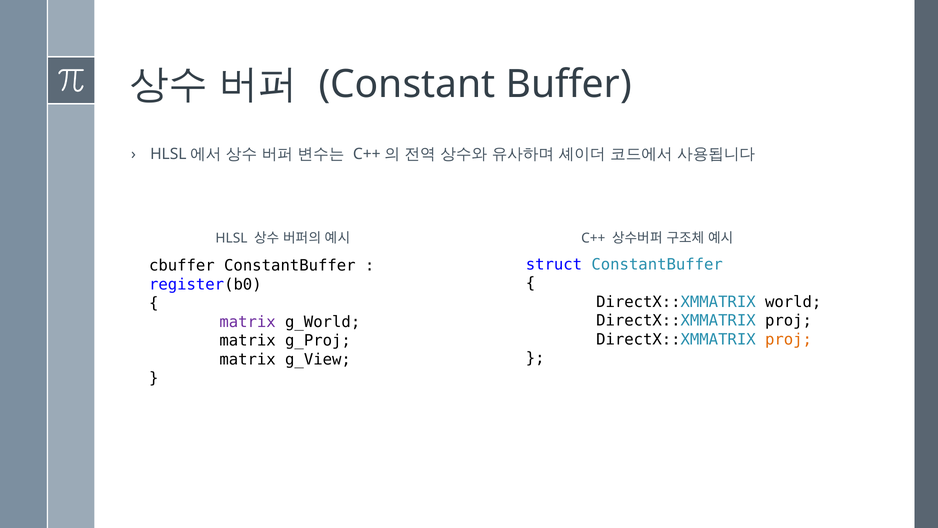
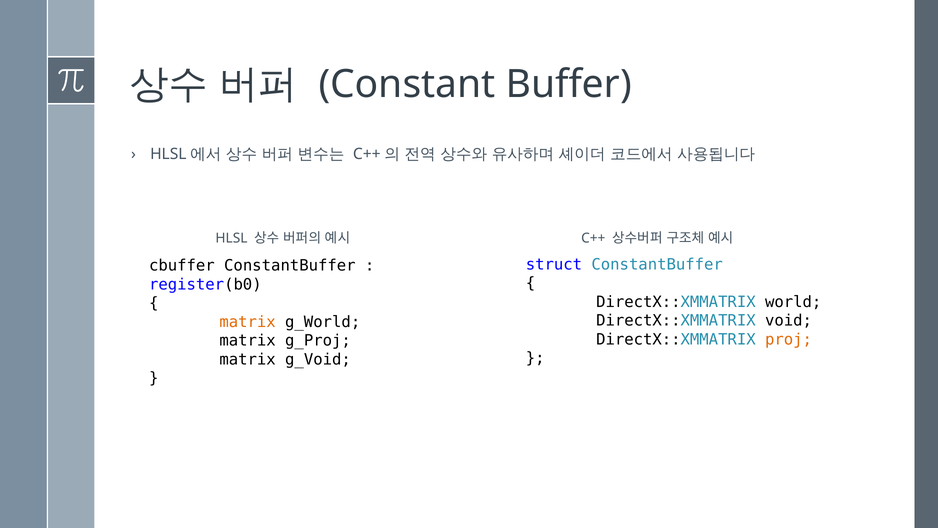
proj: proj -> void (789, 321)
matrix colour: purple -> orange (248, 322)
g_View: g_View -> g_Void (318, 359)
